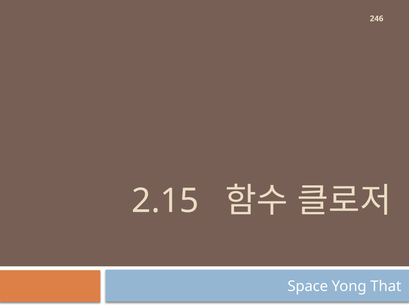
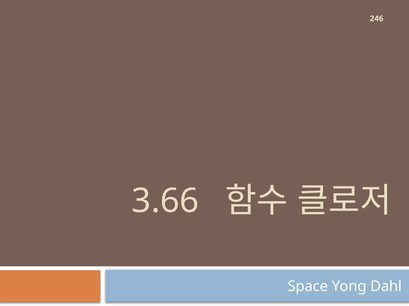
2.15: 2.15 -> 3.66 (165, 201)
That: That -> Dahl (386, 287)
